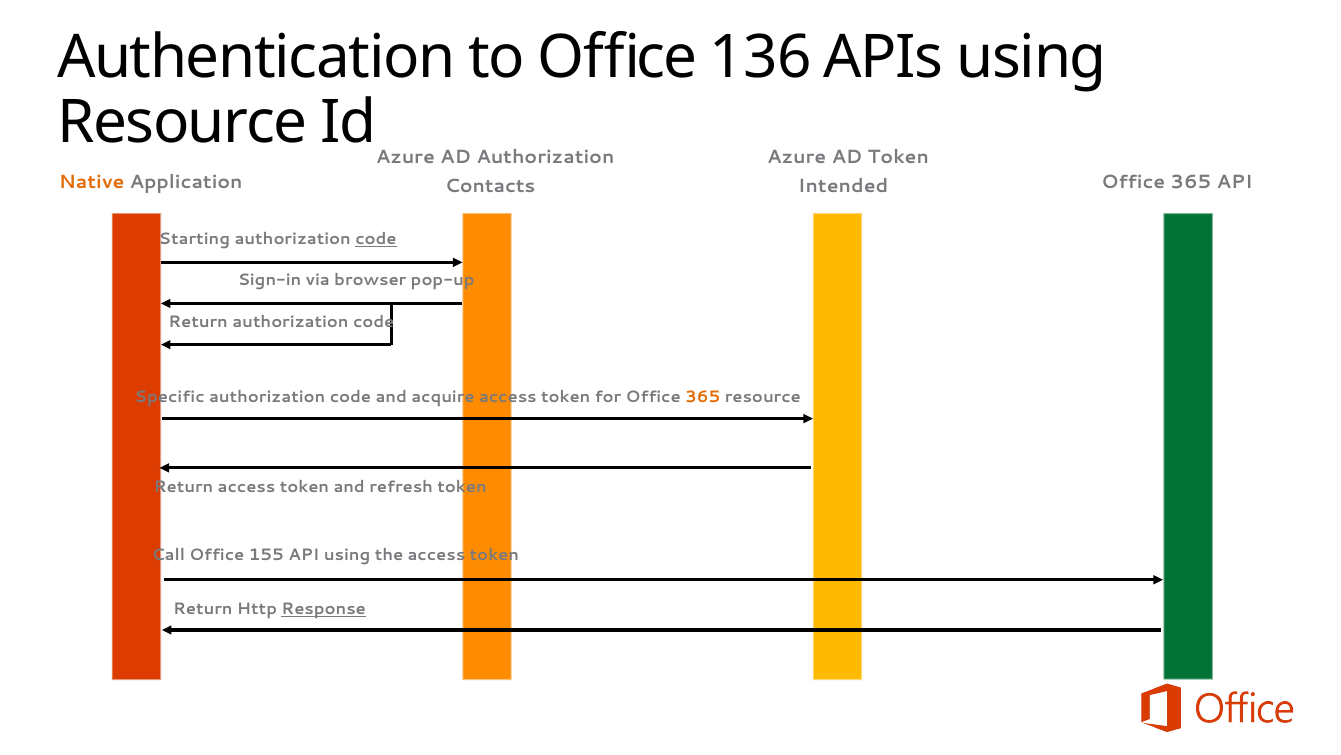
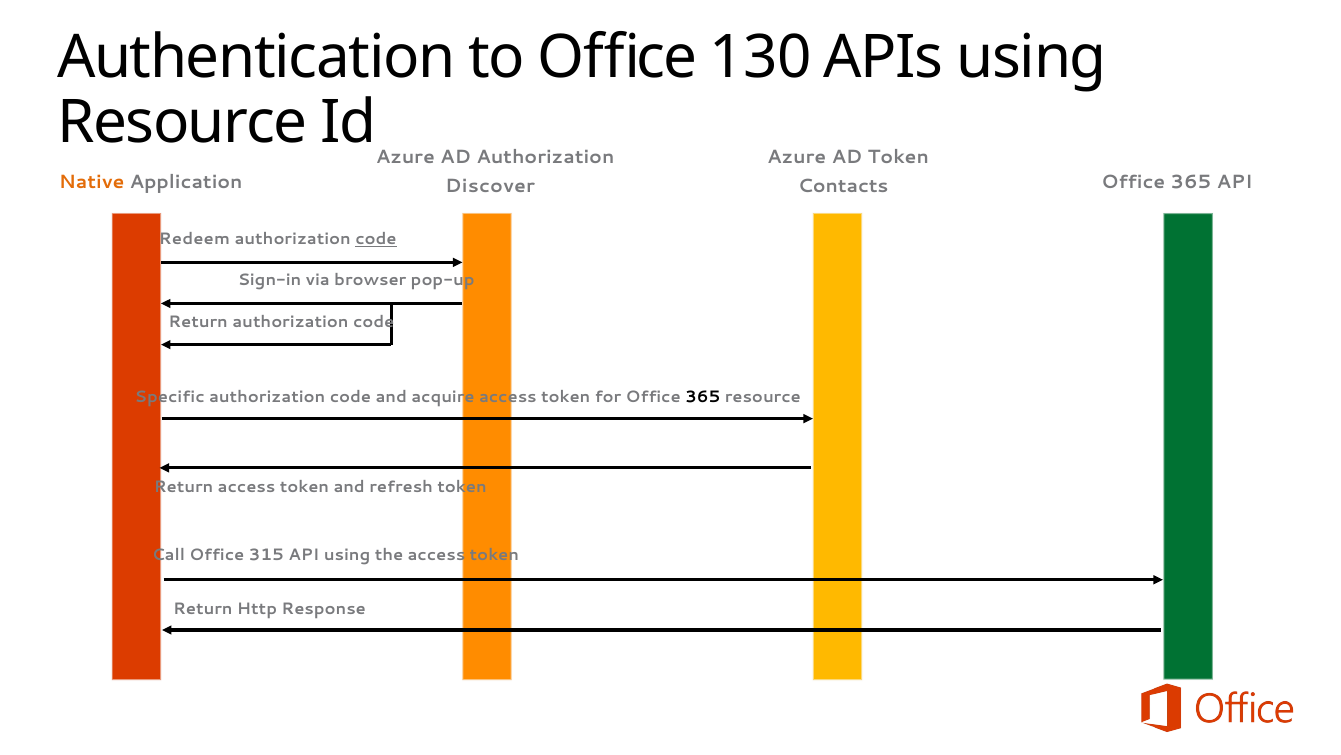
136: 136 -> 130 (761, 57)
Contacts: Contacts -> Discover (490, 186)
Intended: Intended -> Contacts (843, 186)
Starting: Starting -> Redeem (194, 239)
365 colour: orange -> black (703, 397)
155: 155 -> 315 (266, 555)
Response underline: present -> none (324, 609)
